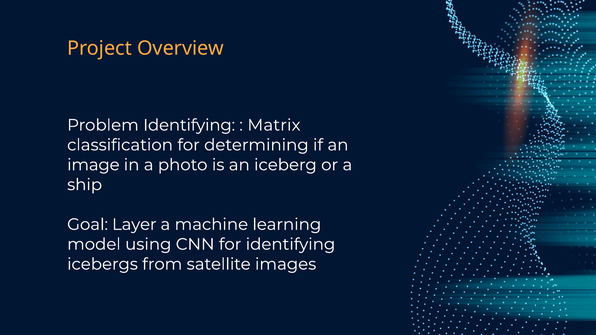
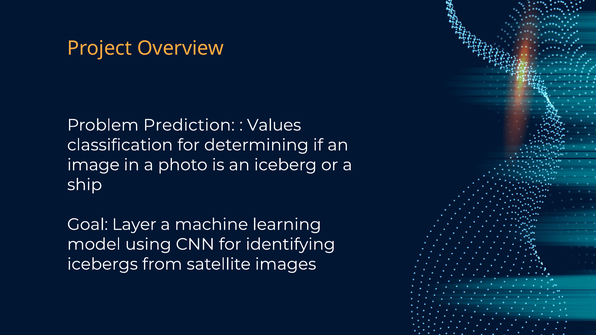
Problem Identifying: Identifying -> Prediction (189, 125)
Matrix: Matrix -> Values (274, 125)
